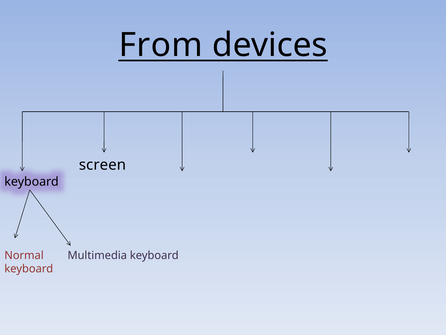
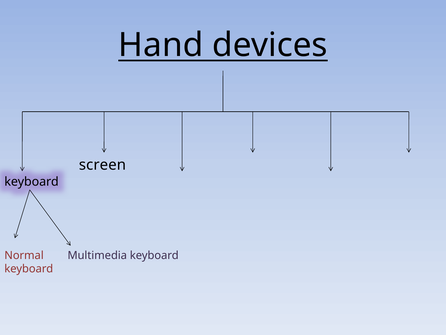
From: From -> Hand (161, 45)
